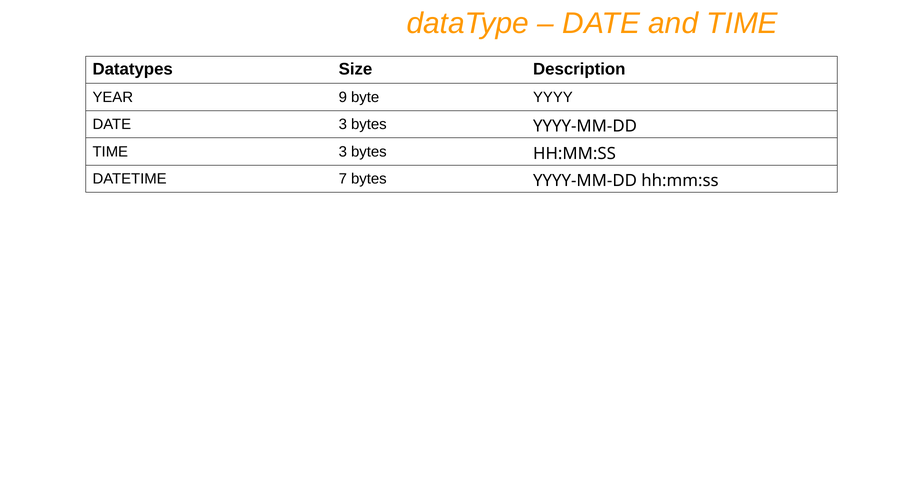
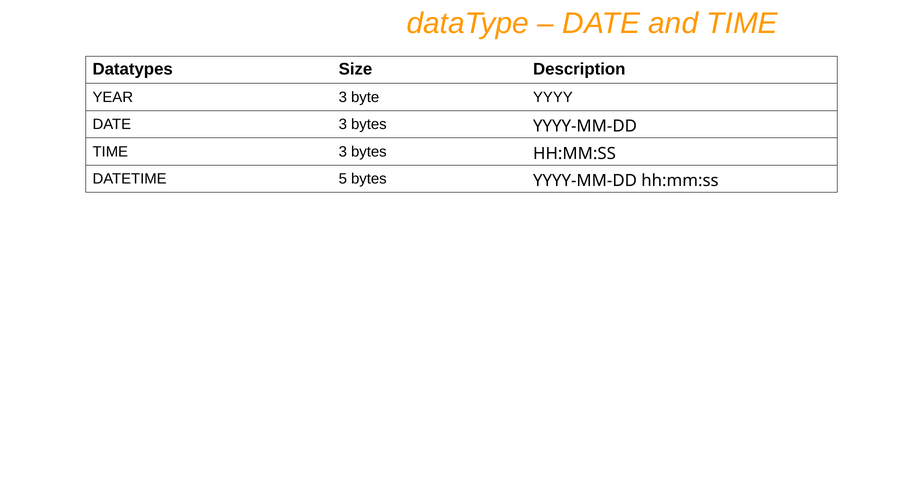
YEAR 9: 9 -> 3 (343, 97)
7: 7 -> 5 (343, 179)
